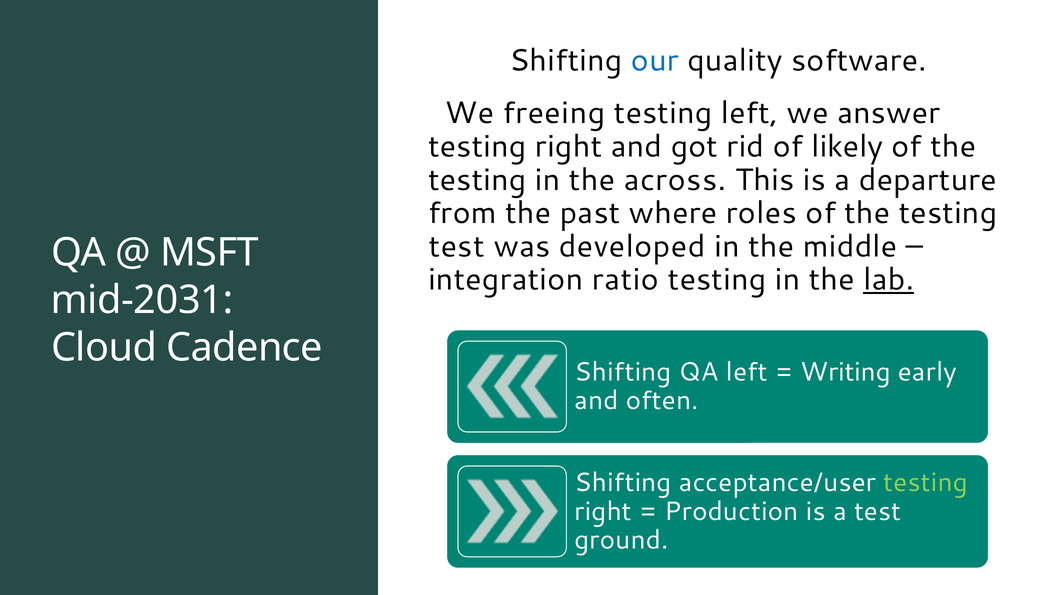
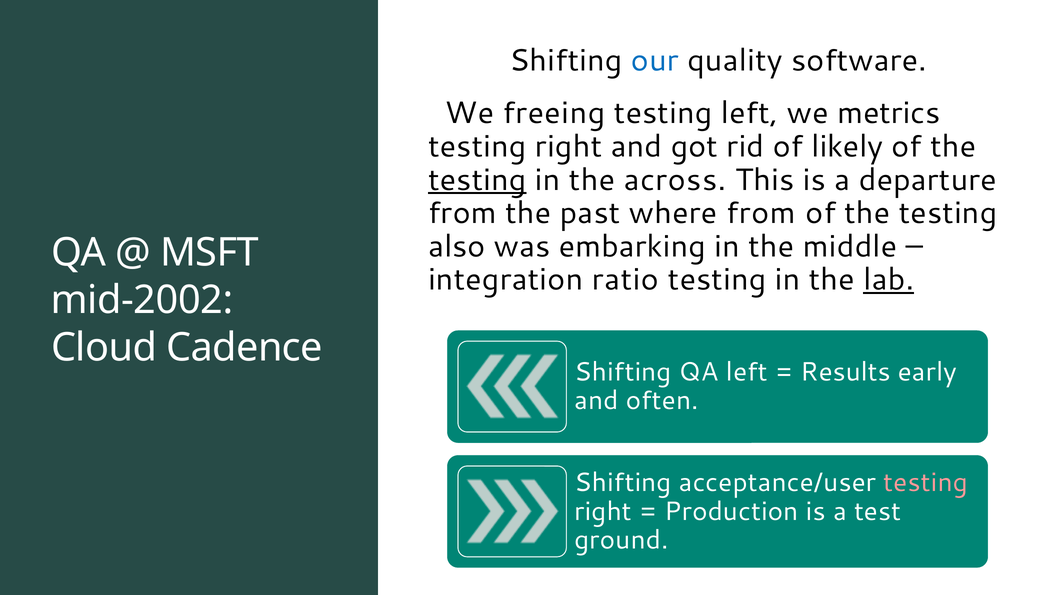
answer: answer -> metrics (889, 113)
testing underline: none -> present (477, 180)
where roles: roles -> from (761, 213)
test: test -> also (457, 246)
developed: developed -> embarking (632, 246)
mid-2031: mid-2031 -> mid-2002 (142, 300)
Writing: Writing -> Results (846, 372)
testing colour: light green -> pink (926, 483)
